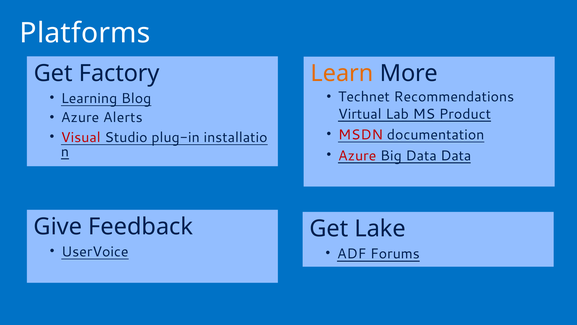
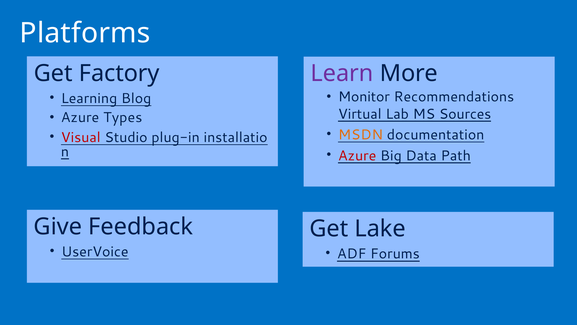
Learn colour: orange -> purple (342, 73)
Technet: Technet -> Monitor (364, 97)
Product: Product -> Sources (465, 114)
Alerts: Alerts -> Types (123, 117)
MSDN colour: red -> orange (361, 135)
Data Data: Data -> Path (456, 155)
